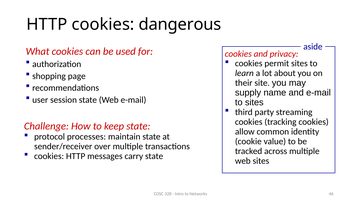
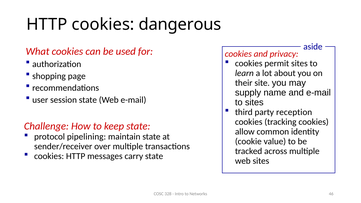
streaming: streaming -> reception (294, 112)
processes: processes -> pipelining (86, 137)
